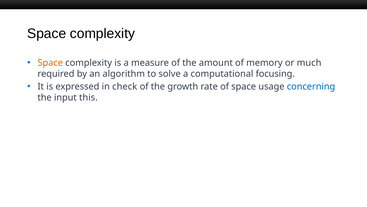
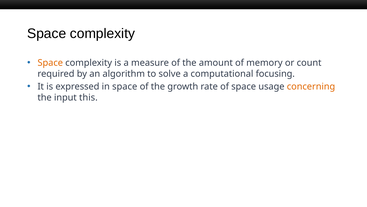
much: much -> count (309, 63)
in check: check -> space (125, 86)
concerning colour: blue -> orange (311, 86)
